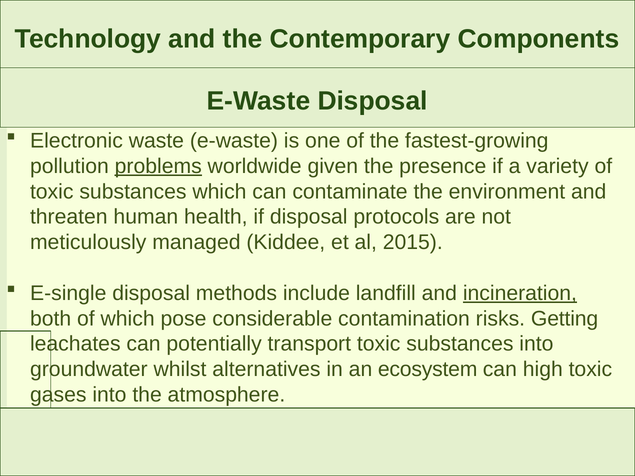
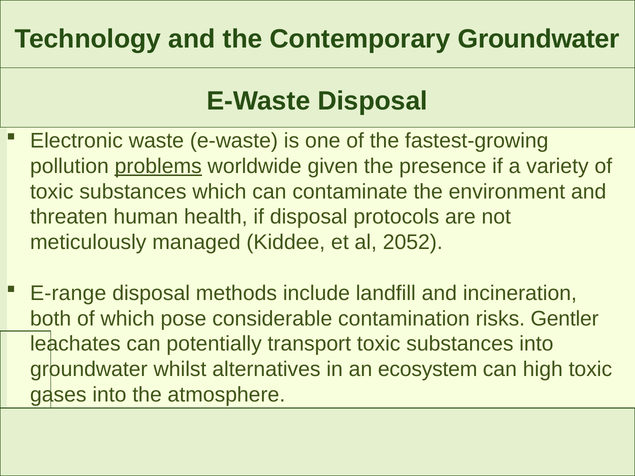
Contemporary Components: Components -> Groundwater (539, 39)
2015: 2015 -> 2052 (413, 243)
E-single: E-single -> E-range (68, 293)
incineration underline: present -> none (520, 293)
Getting: Getting -> Gentler (565, 319)
